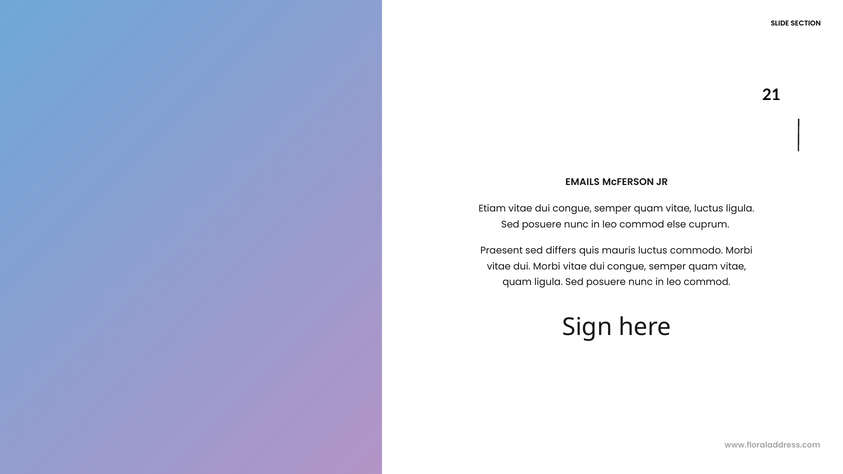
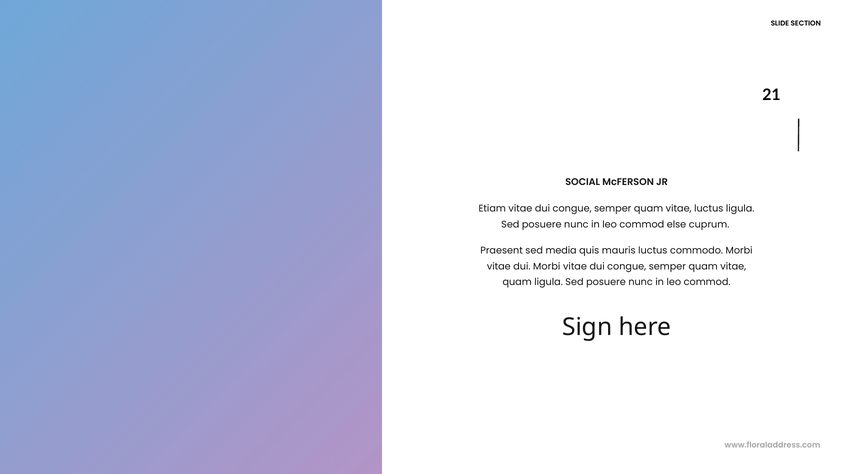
EMAILS: EMAILS -> SOCIAL (583, 182)
differs: differs -> media (561, 251)
